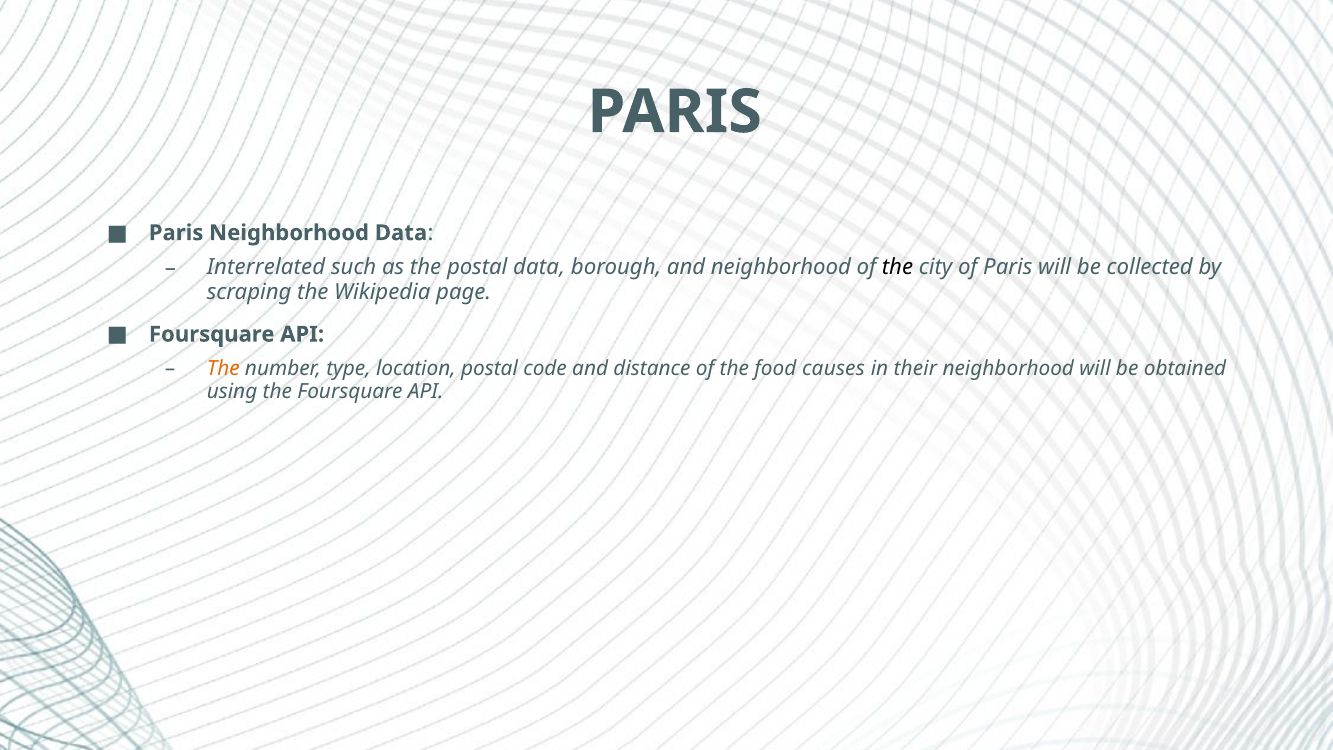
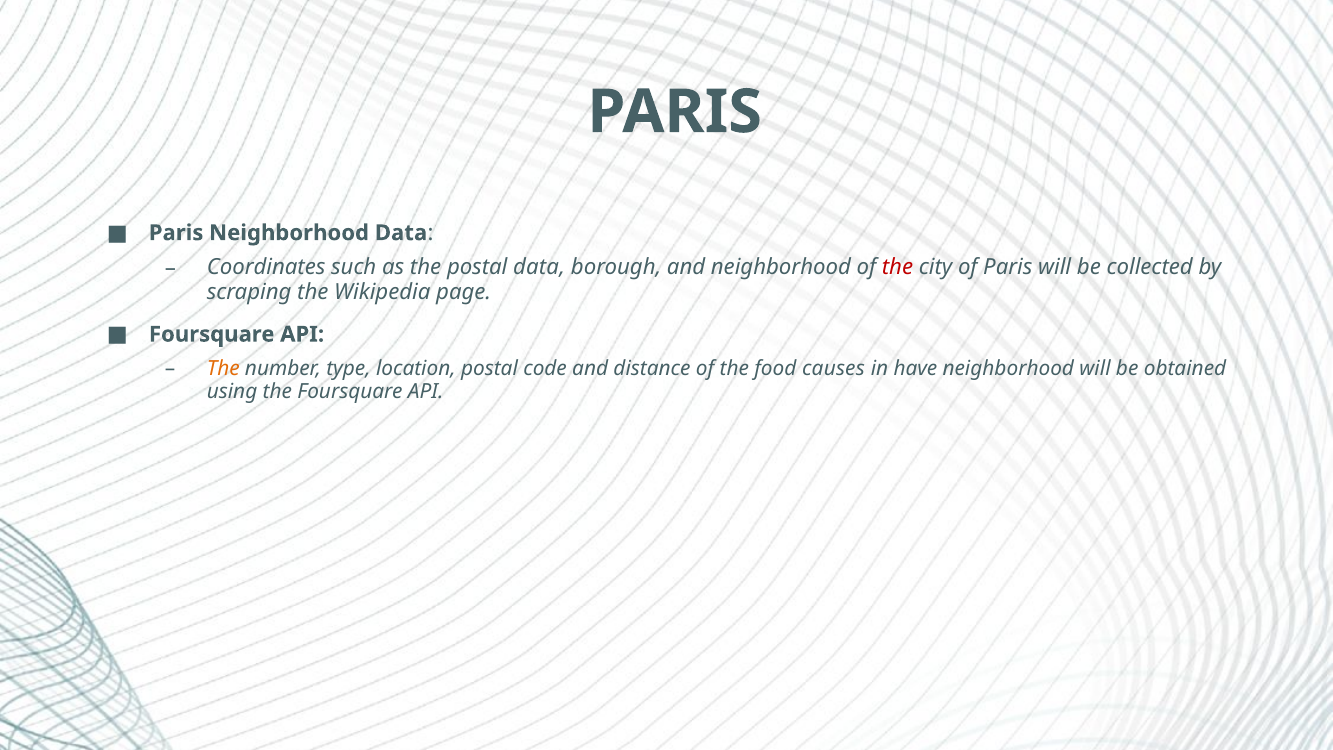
Interrelated: Interrelated -> Coordinates (266, 268)
the colour: black -> red (897, 268)
their: their -> have (915, 368)
